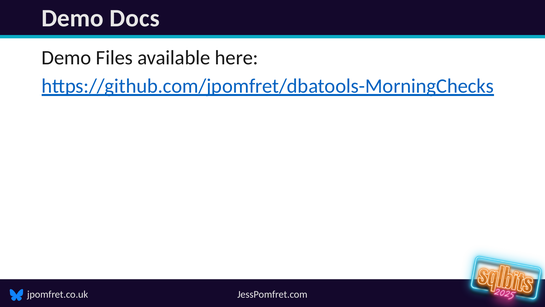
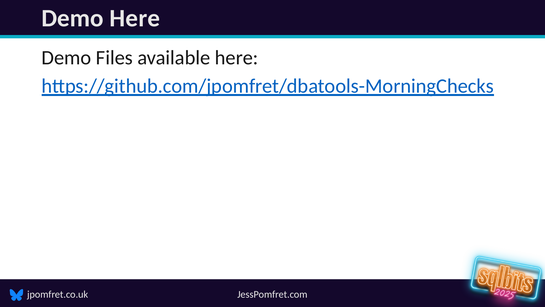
Demo Docs: Docs -> Here (135, 18)
